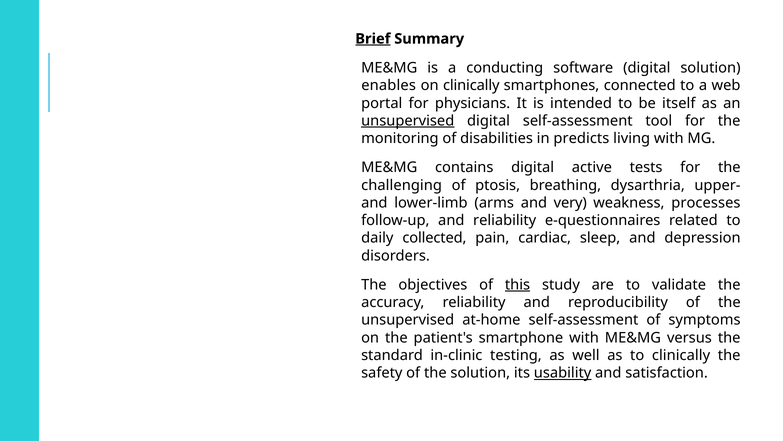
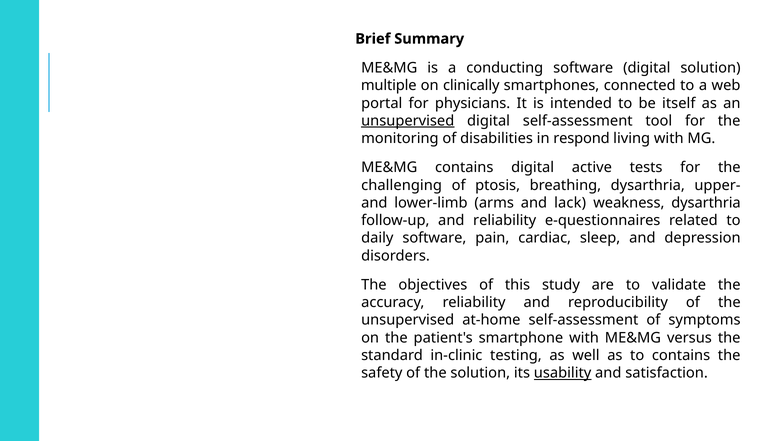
Brief underline: present -> none (373, 39)
enables: enables -> multiple (389, 85)
predicts: predicts -> respond (582, 138)
very: very -> lack (570, 203)
weakness processes: processes -> dysarthria (706, 203)
daily collected: collected -> software (434, 238)
this underline: present -> none (518, 284)
to clinically: clinically -> contains (681, 355)
